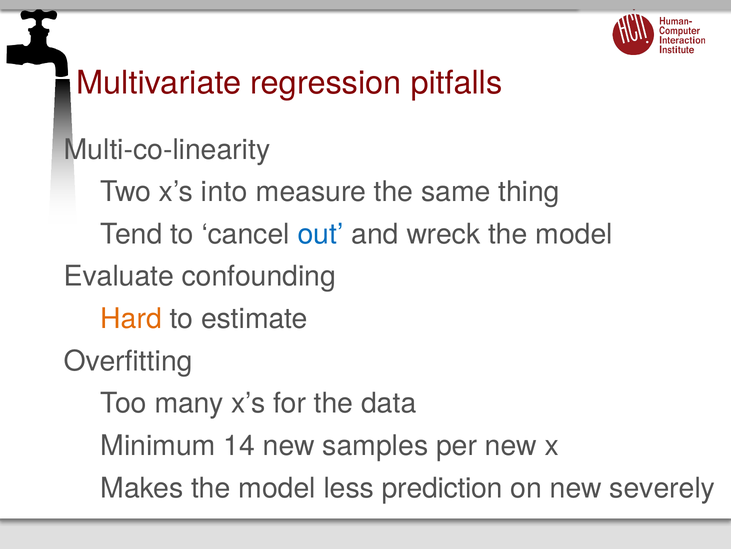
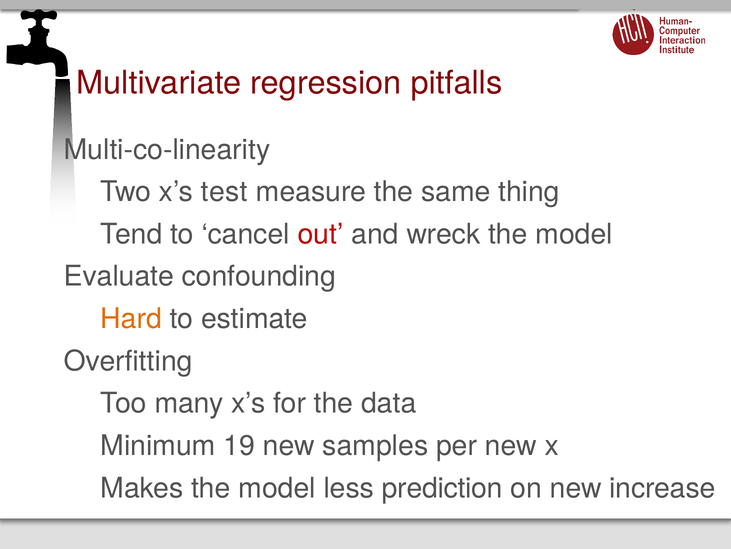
into: into -> test (224, 192)
out colour: blue -> red (321, 234)
14: 14 -> 19 (239, 445)
severely: severely -> increase (662, 487)
